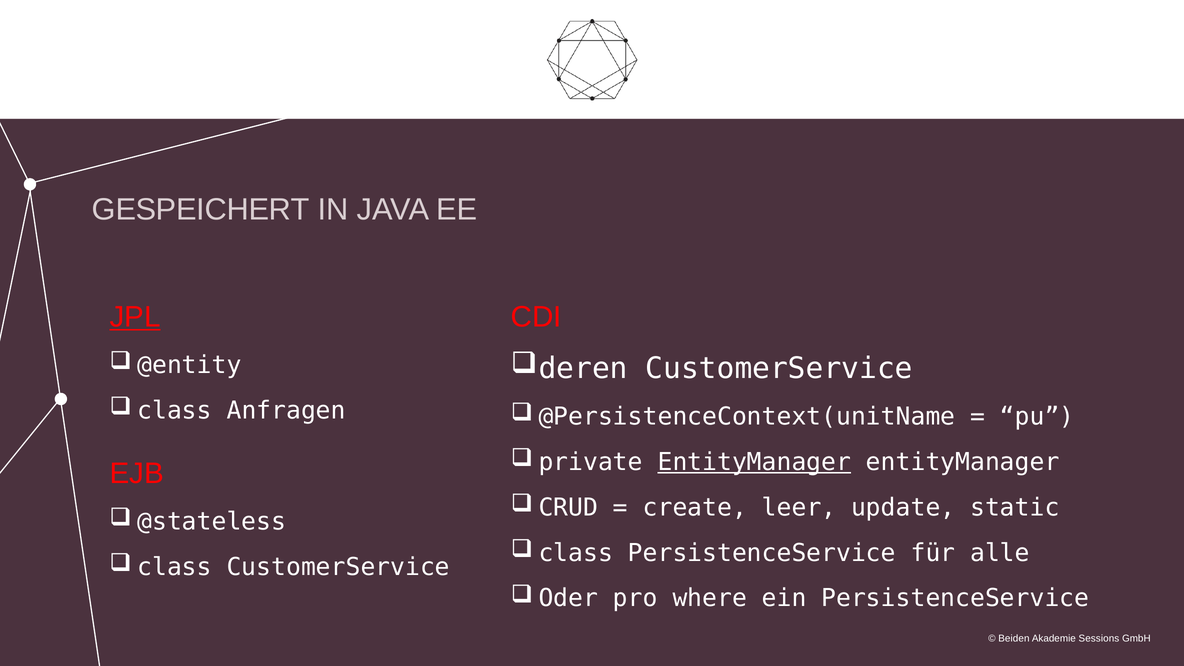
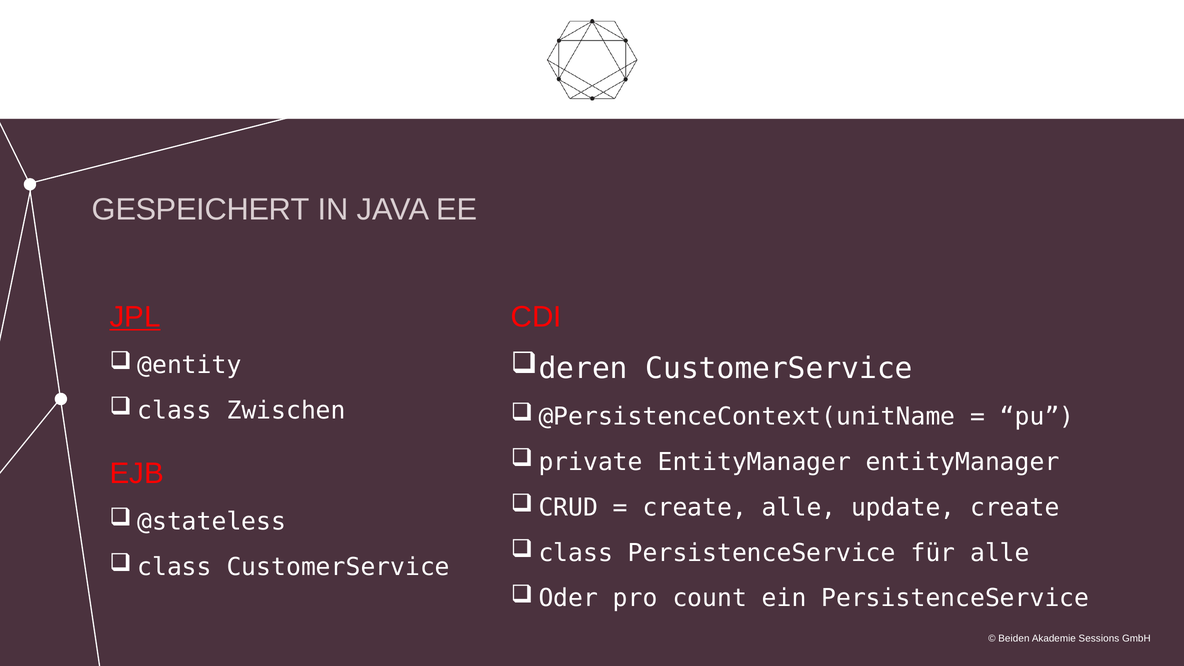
Anfragen: Anfragen -> Zwischen (286, 410)
EntityManager underline: present -> none (754, 462)
create leer: leer -> alle (799, 507)
update static: static -> create (1015, 507)
where: where -> count (710, 598)
